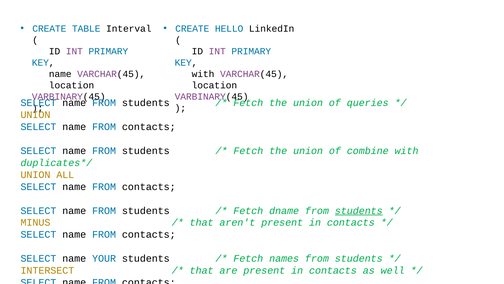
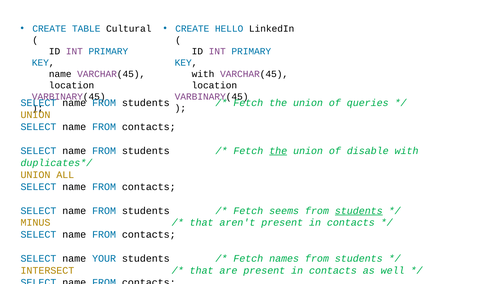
Interval: Interval -> Cultural (129, 29)
the underline: none -> present (278, 151)
combine: combine -> disable (368, 151)
dname: dname -> seems (284, 210)
